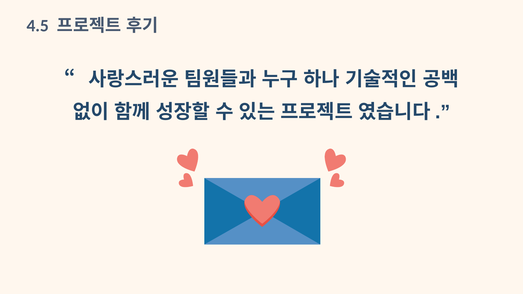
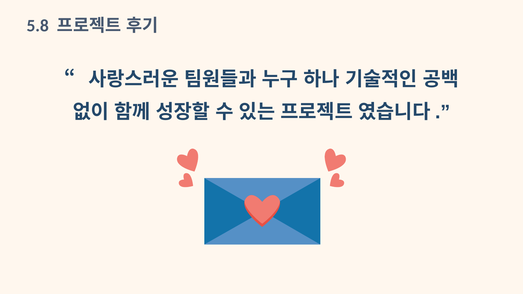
4.5: 4.5 -> 5.8 (38, 26)
